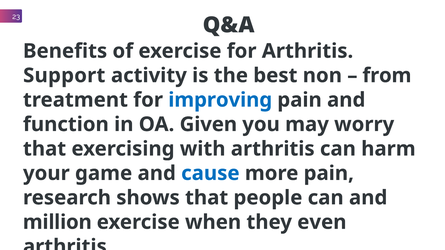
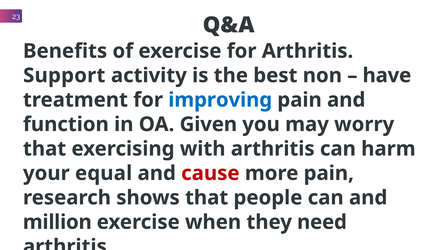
from: from -> have (387, 76)
game: game -> equal (104, 174)
cause colour: blue -> red (210, 174)
even: even -> need (322, 222)
